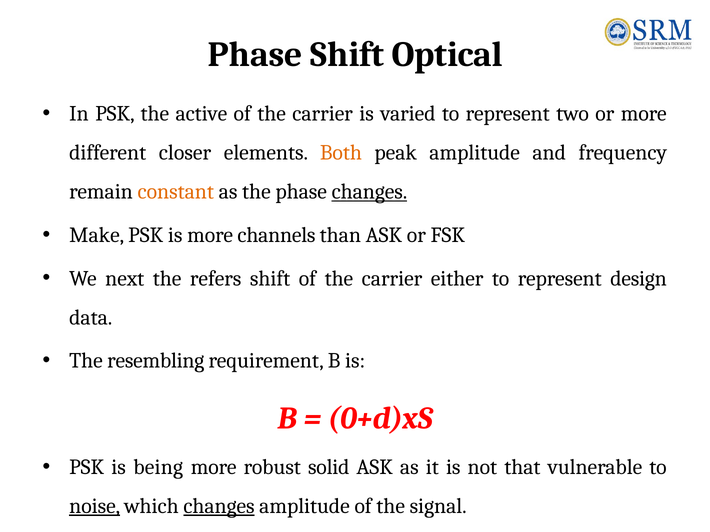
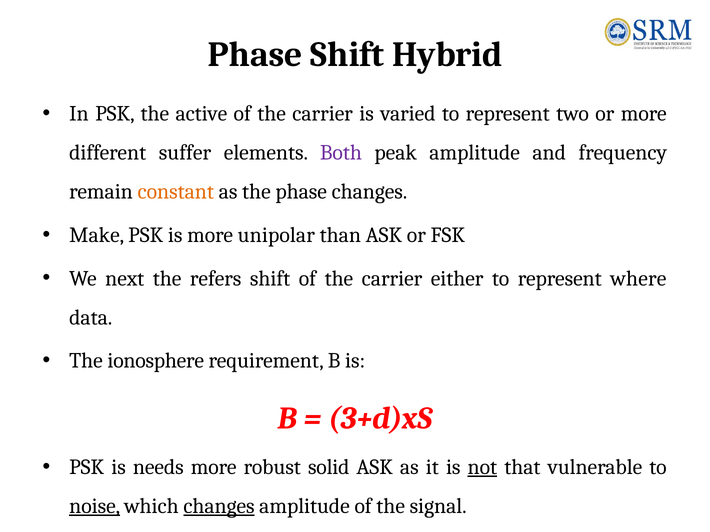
Optical: Optical -> Hybrid (447, 55)
closer: closer -> suffer (185, 153)
Both colour: orange -> purple (341, 153)
changes underline: present -> none (369, 192)
channels: channels -> unipolar (276, 235)
design: design -> where (638, 279)
resembling: resembling -> ionosphere (156, 361)
0+d)xS: 0+d)xS -> 3+d)xS (381, 419)
being: being -> needs (158, 468)
not underline: none -> present (482, 468)
